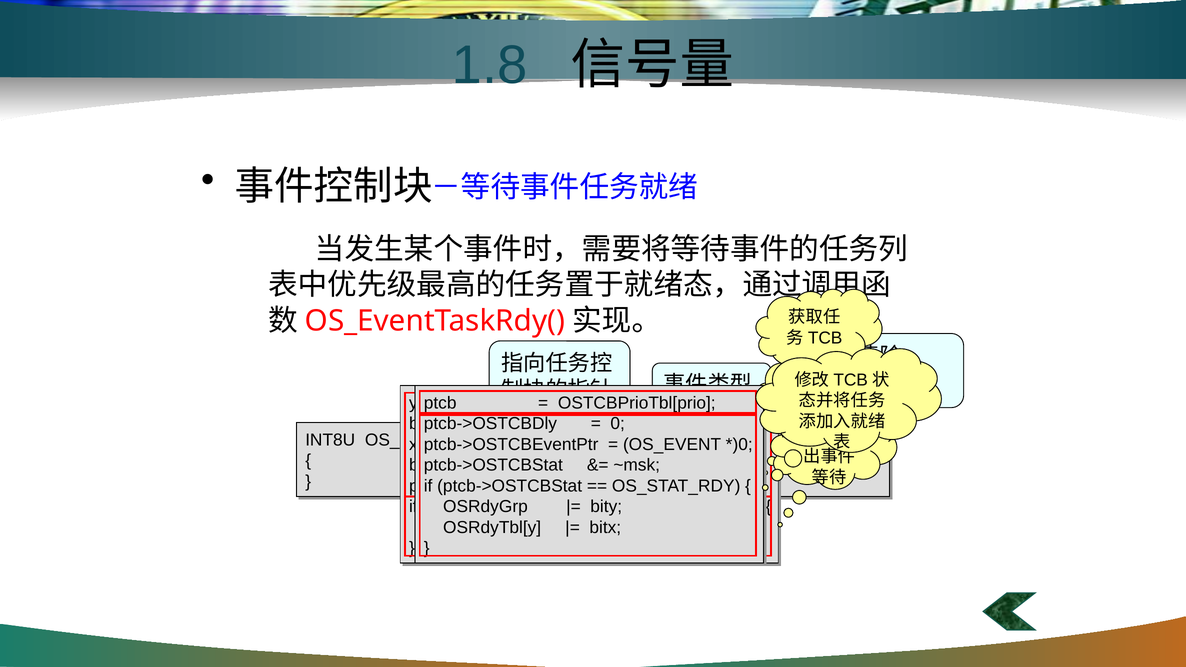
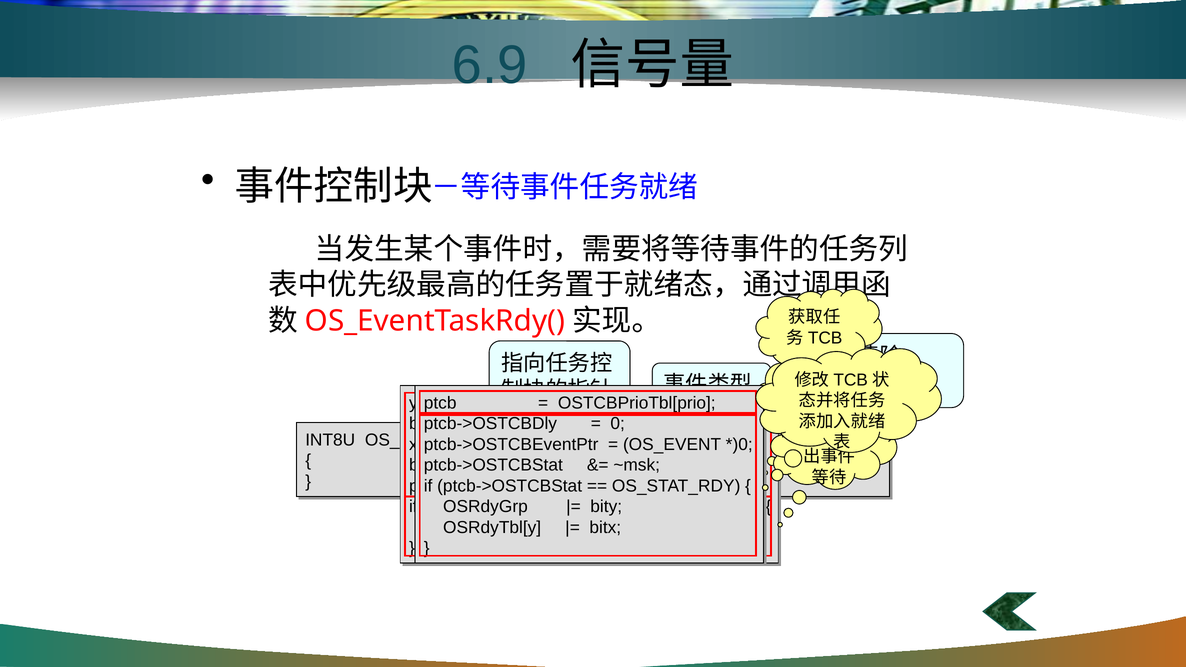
1.8: 1.8 -> 6.9 (490, 65)
